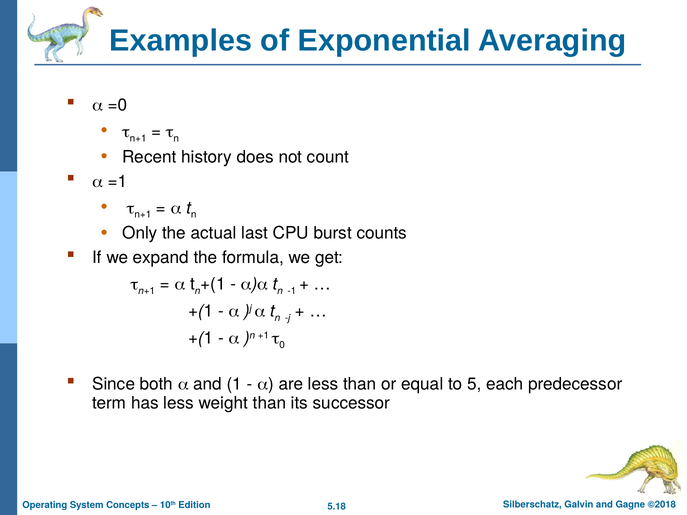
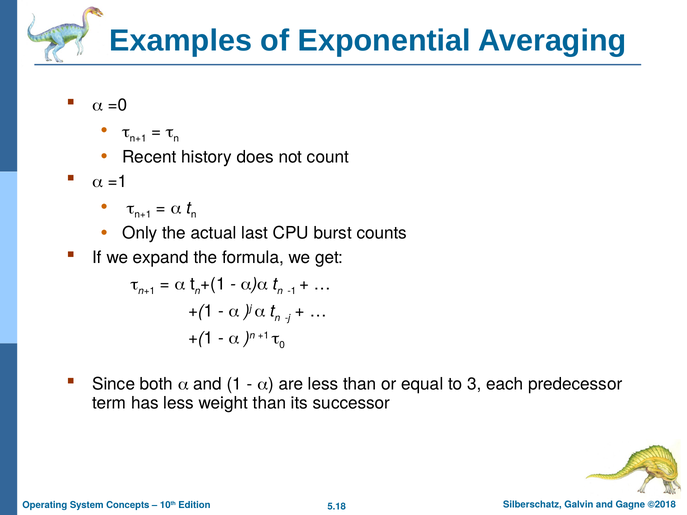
5: 5 -> 3 (474, 385)
